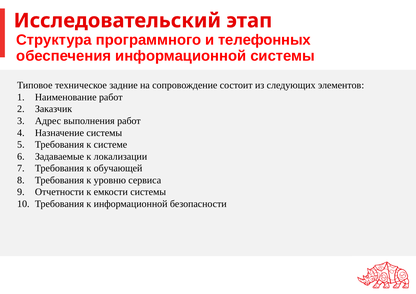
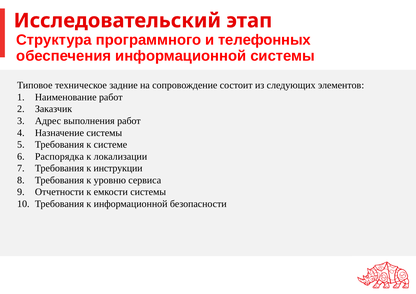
Задаваемые: Задаваемые -> Распорядка (59, 157)
обучающей: обучающей -> инструкции (118, 168)
